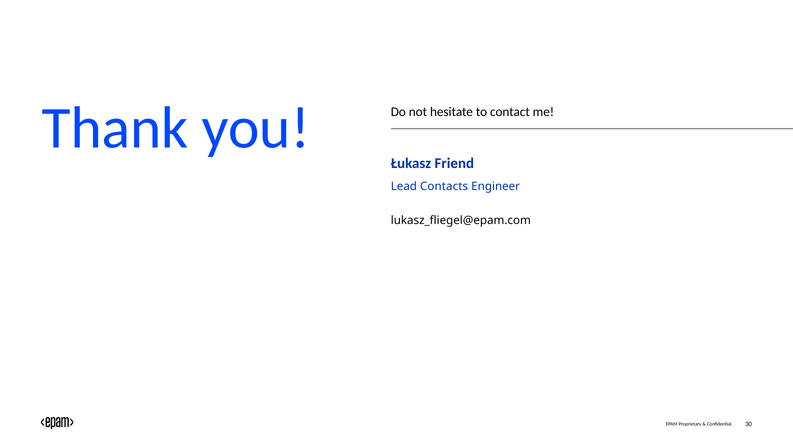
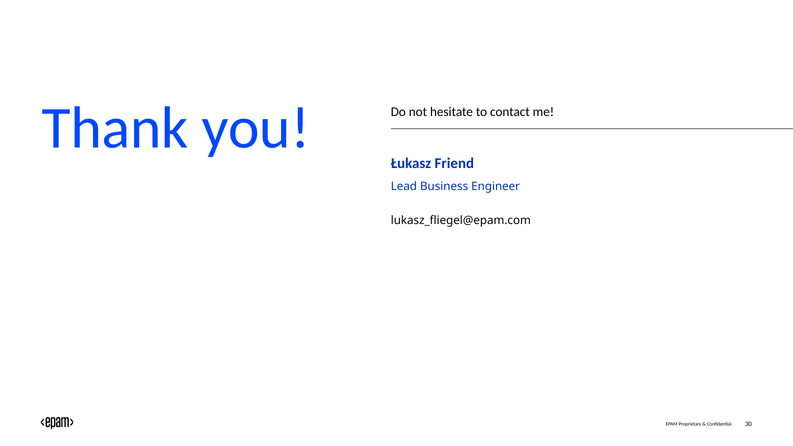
Contacts: Contacts -> Business (444, 186)
